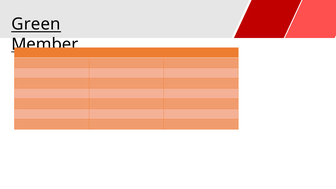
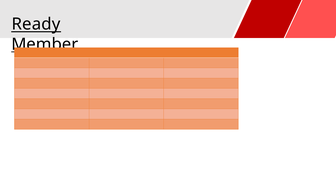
Green: Green -> Ready (36, 24)
